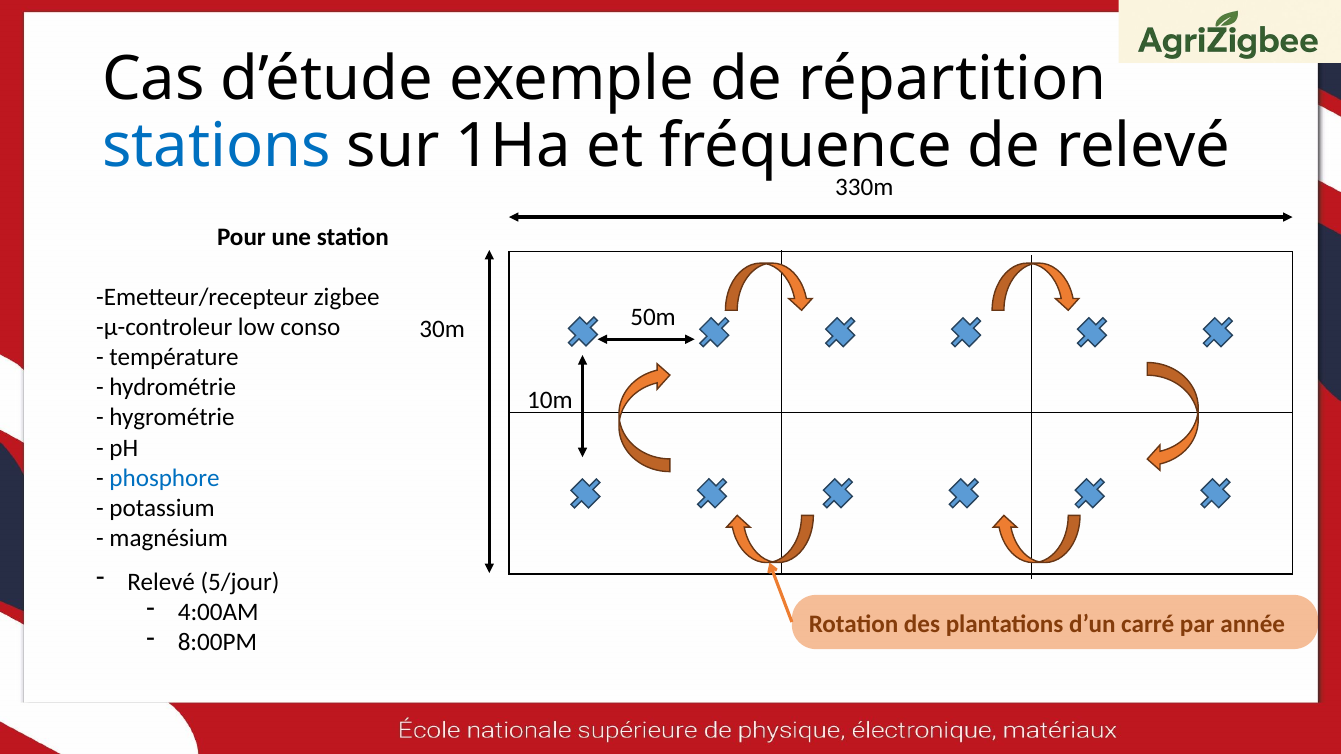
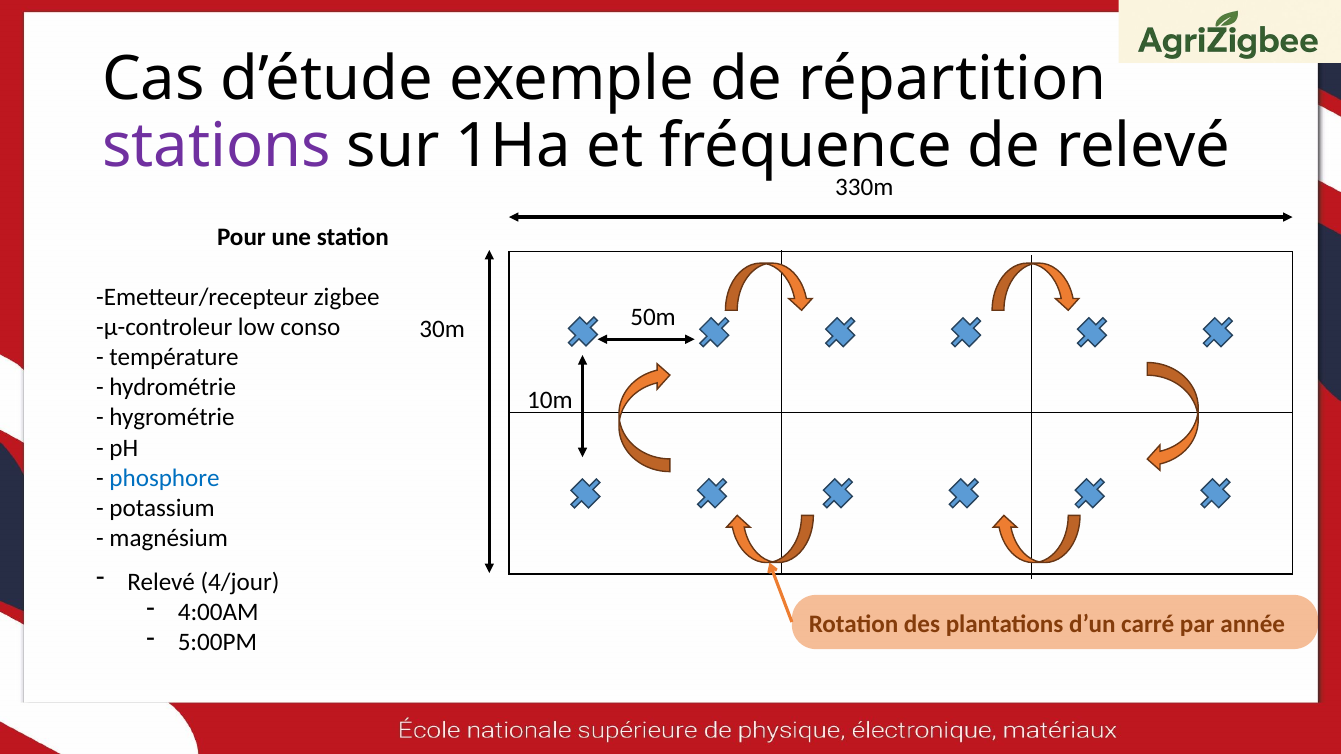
stations colour: blue -> purple (217, 146)
5/jour: 5/jour -> 4/jour (240, 582)
8:00PM: 8:00PM -> 5:00PM (217, 642)
